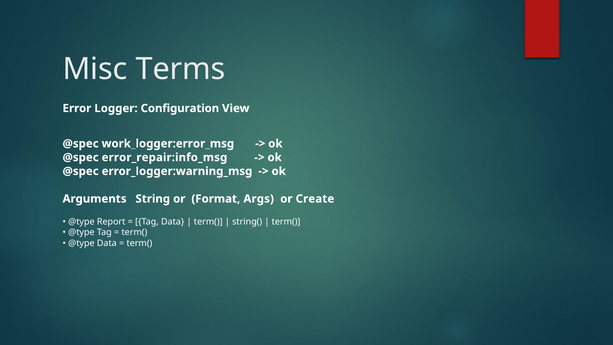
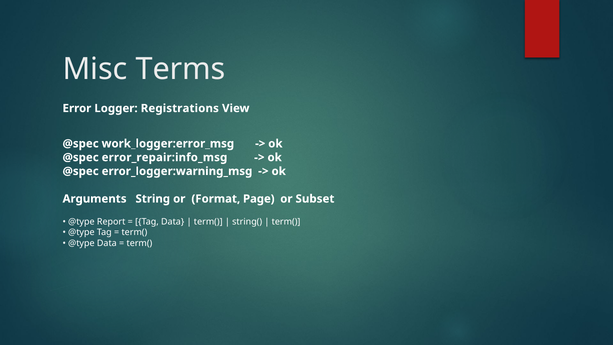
Configuration: Configuration -> Registrations (180, 108)
Args: Args -> Page (259, 199)
Create: Create -> Subset (315, 199)
